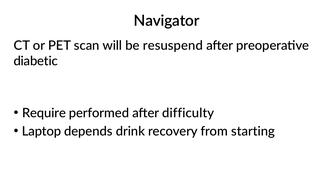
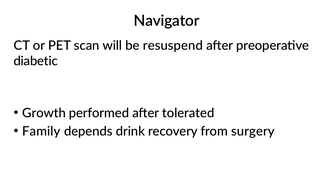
Require: Require -> Growth (44, 113)
difficulty: difficulty -> tolerated (188, 113)
Laptop: Laptop -> Family (41, 131)
starting: starting -> surgery (253, 131)
